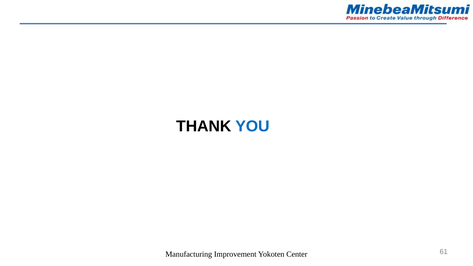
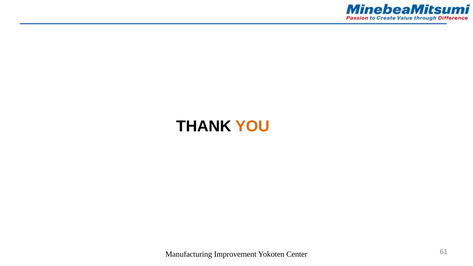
YOU colour: blue -> orange (252, 126)
